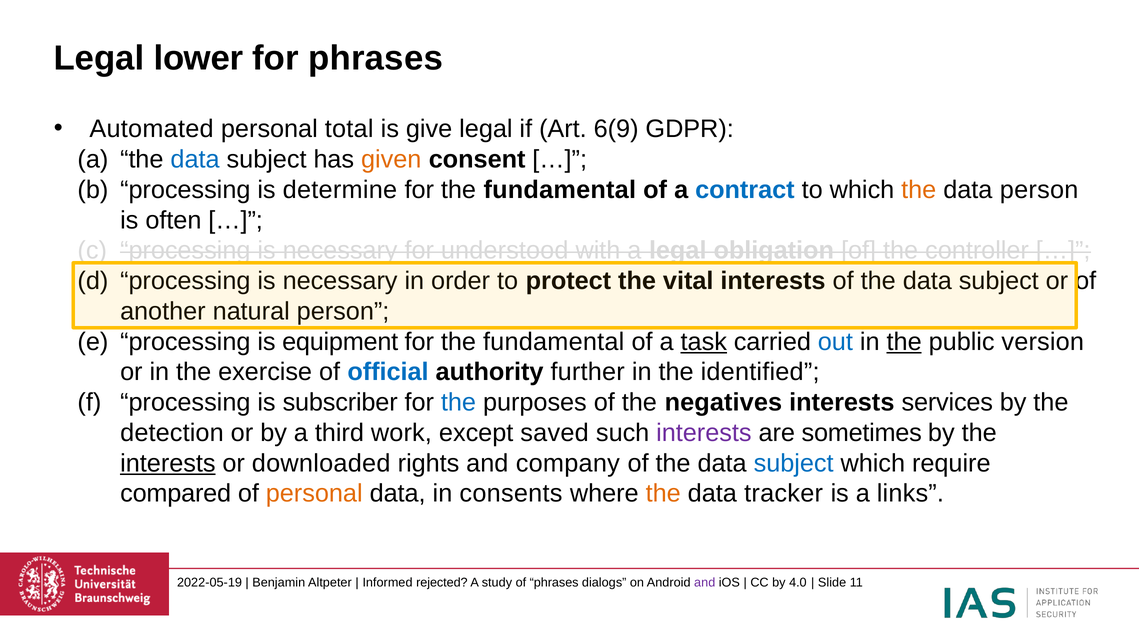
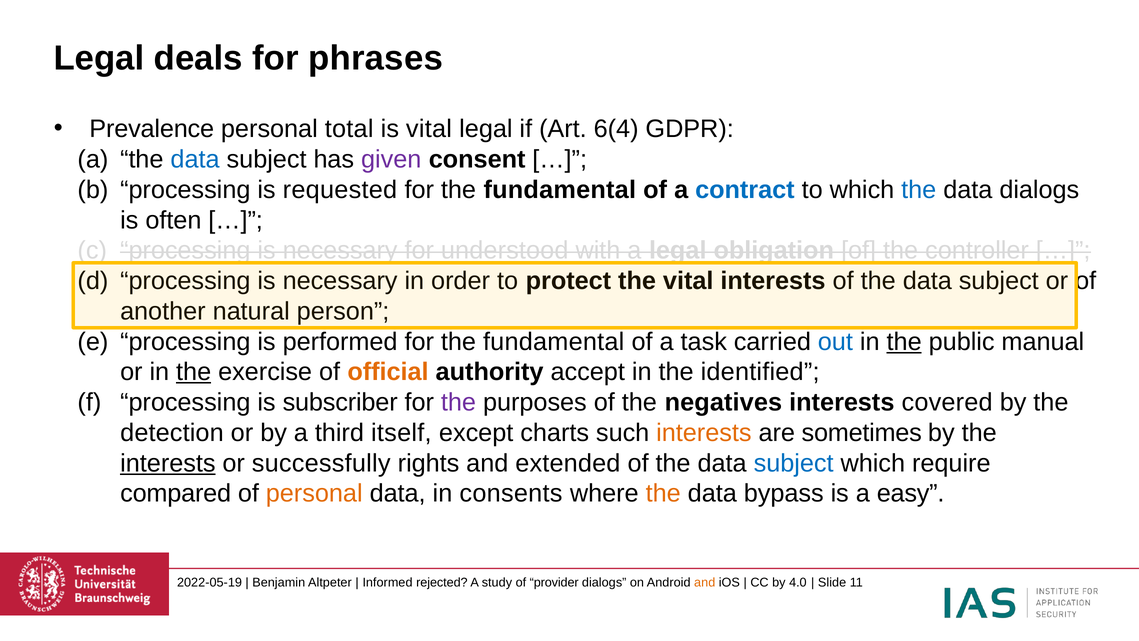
lower: lower -> deals (198, 58)
Automated: Automated -> Prevalence (152, 129)
is give: give -> vital (429, 129)
6(9: 6(9 -> 6(4 (616, 129)
given colour: orange -> purple (391, 159)
determine: determine -> requested (340, 190)
the colour: orange -> blue (919, 190)
data person: person -> dialogs (1039, 190)
equipment: equipment -> performed (340, 342)
task underline: present -> none (704, 342)
version: version -> manual (1043, 342)
the underline: none -> present (194, 372)
official colour: blue -> orange (388, 372)
further: further -> accept (588, 372)
the colour: blue -> purple (458, 402)
services: services -> covered (947, 402)
work: work -> itself (401, 433)
saved: saved -> charts (555, 433)
interests colour: purple -> orange (704, 433)
downloaded: downloaded -> successfully (321, 463)
company: company -> extended (568, 463)
tracker: tracker -> bypass (784, 493)
links: links -> easy (911, 493)
of phrases: phrases -> provider (554, 582)
and colour: purple -> orange (705, 582)
